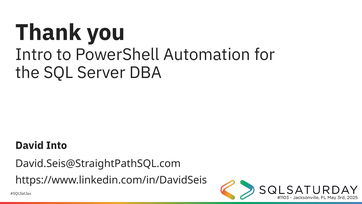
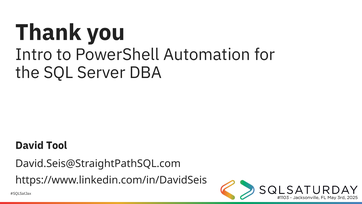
Into: Into -> Tool (57, 145)
